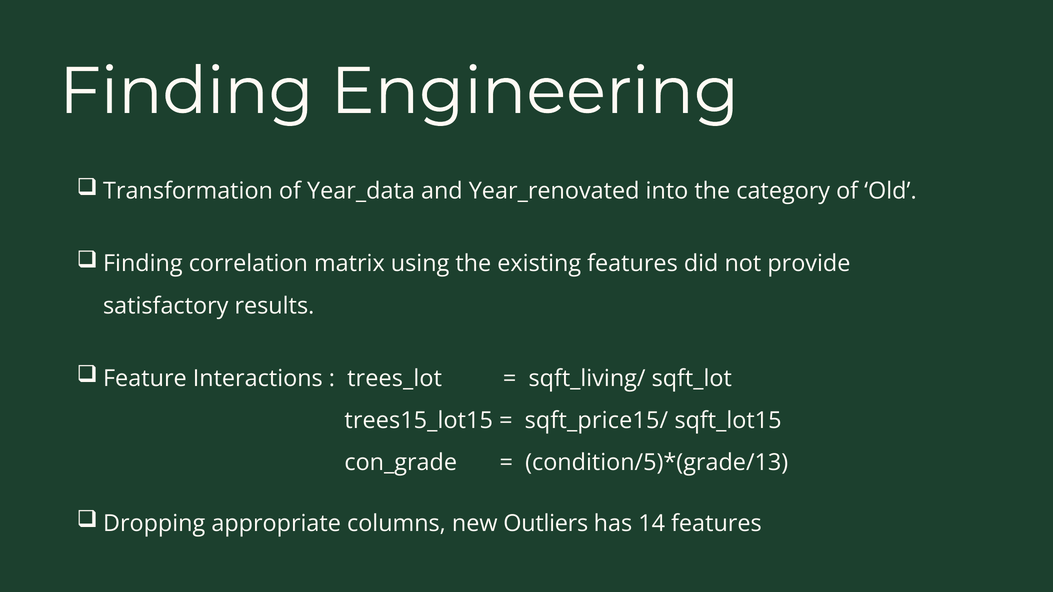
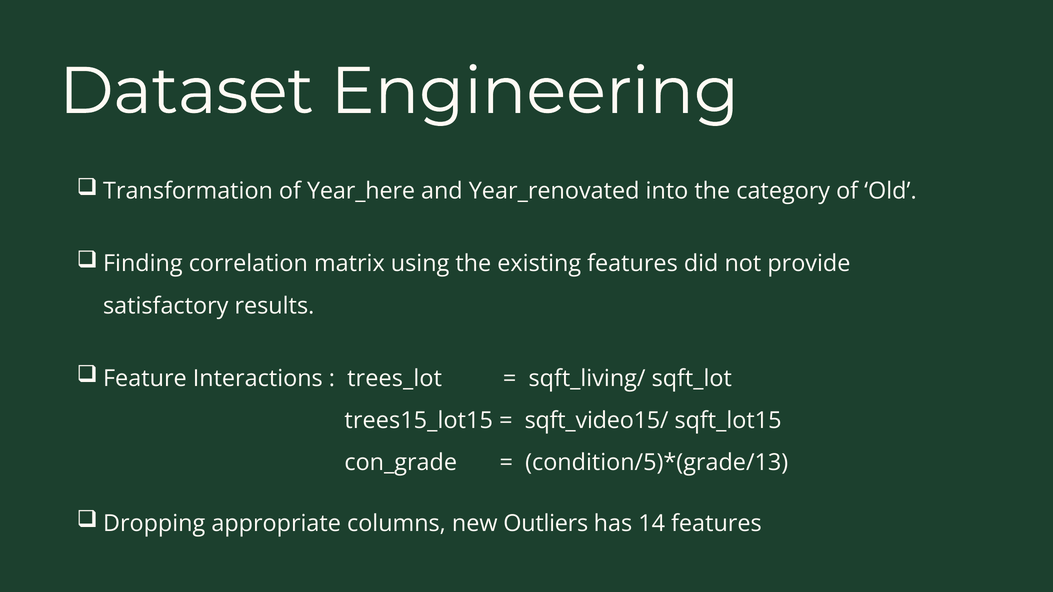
Finding: Finding -> Dataset (187, 91)
Year_data: Year_data -> Year_here (361, 191)
sqft_price15/: sqft_price15/ -> sqft_video15/ (597, 421)
